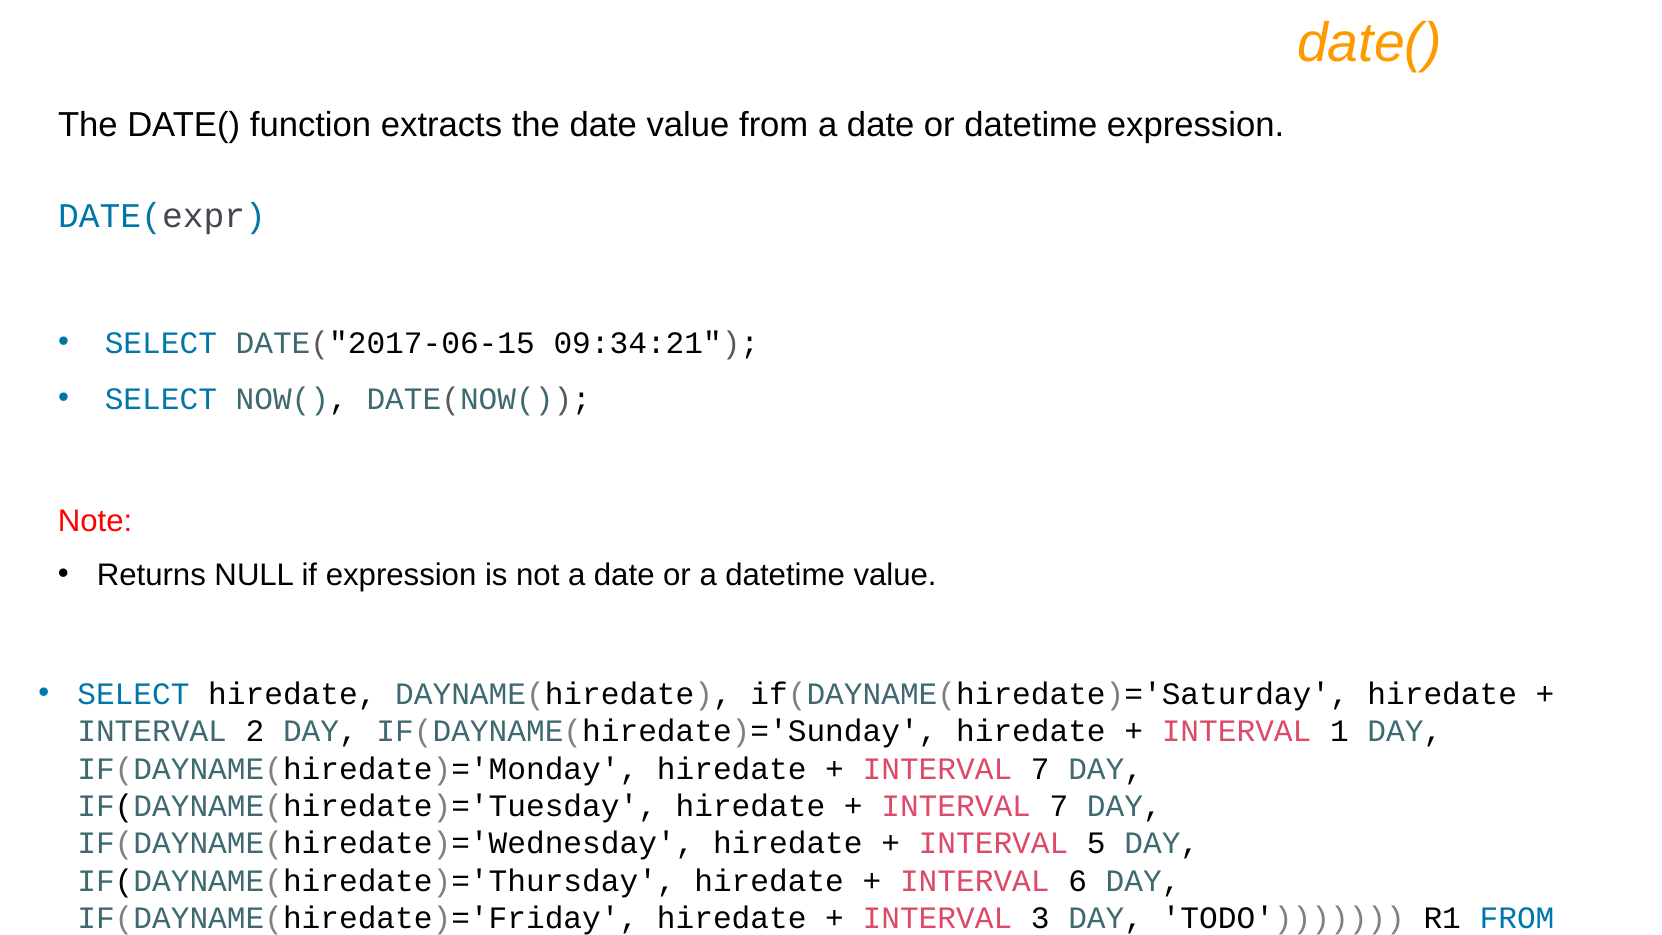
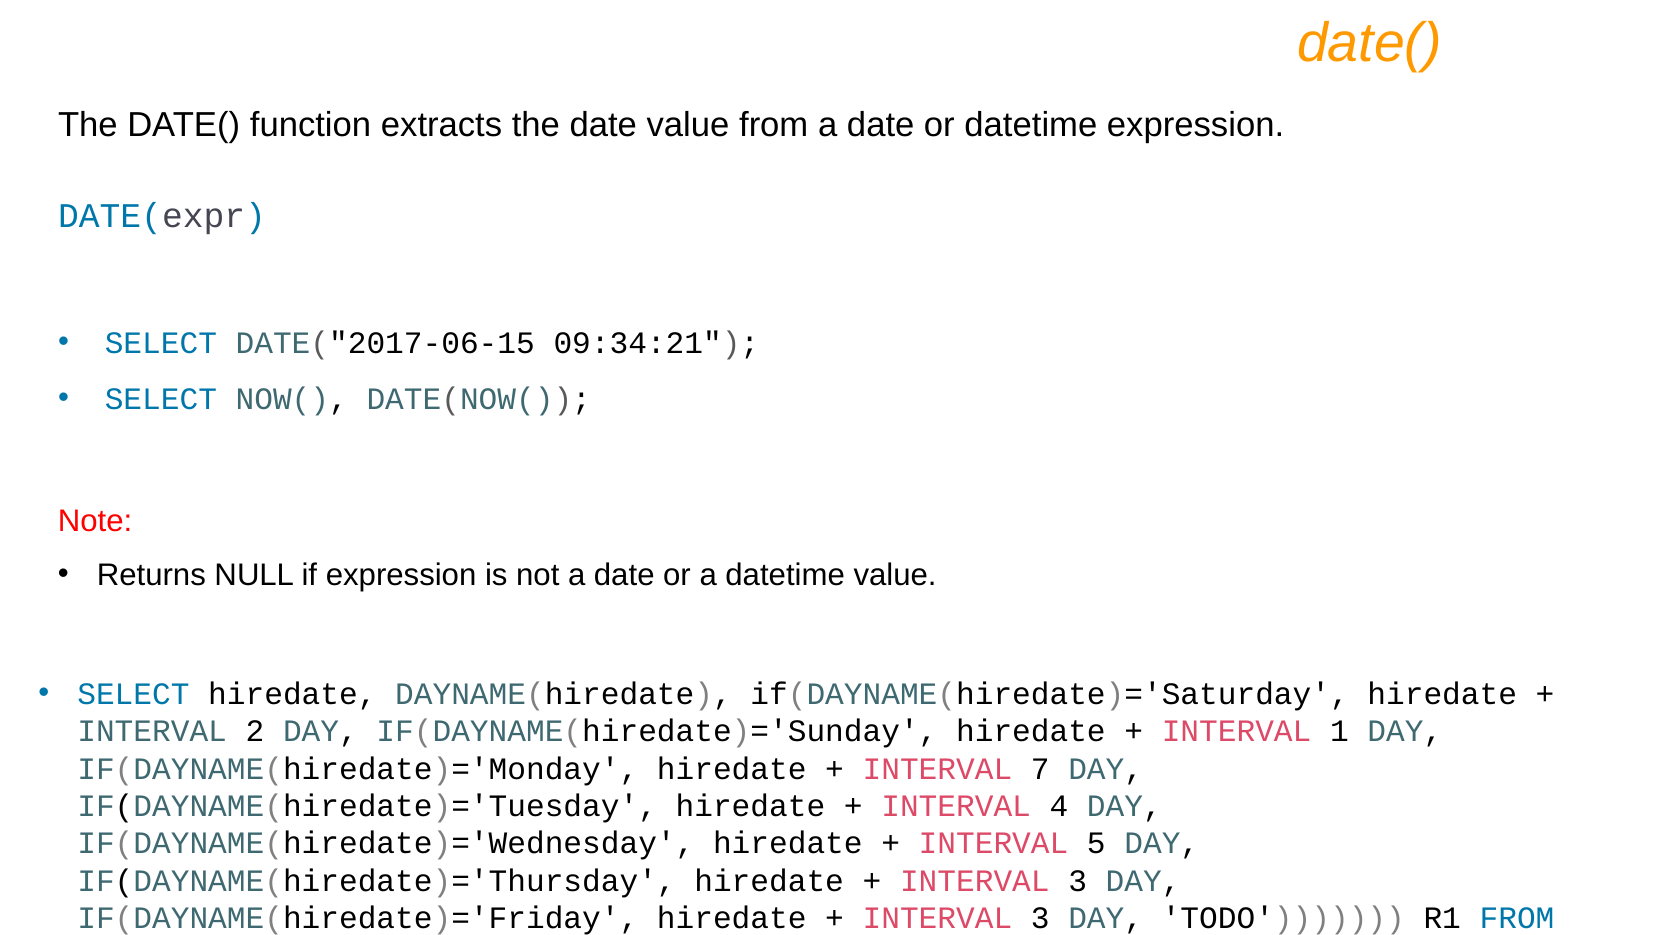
7: 7 -> 4 (1059, 806)
6: 6 -> 3 (1078, 881)
